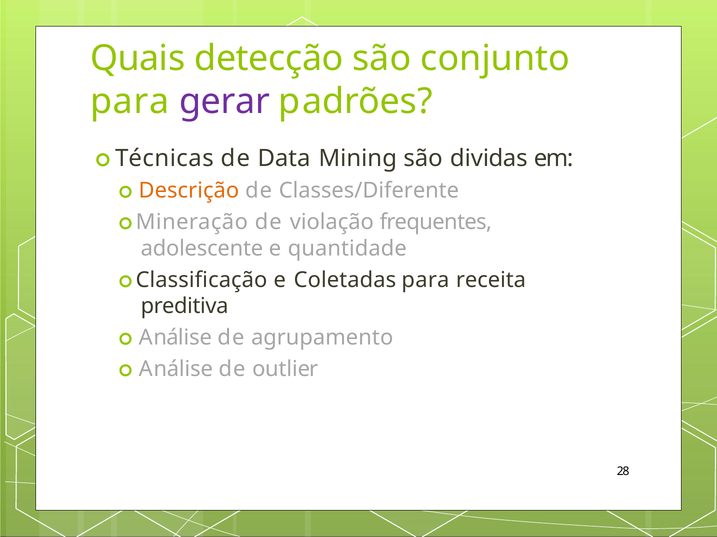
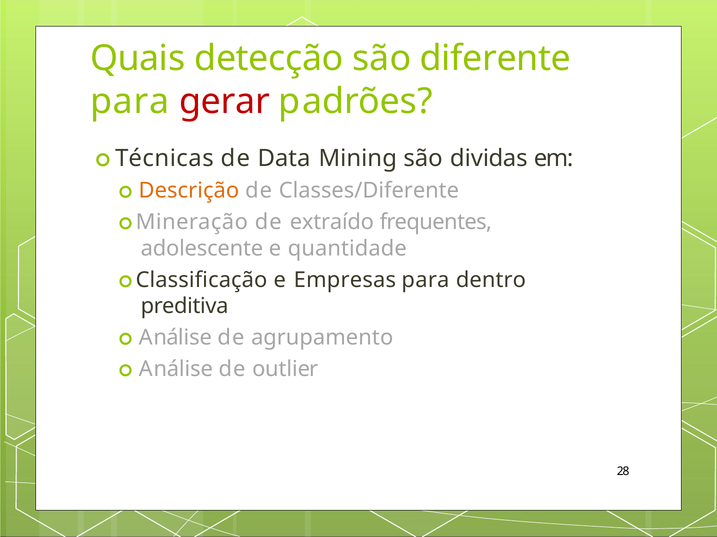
conjunto: conjunto -> diferente (495, 58)
gerar colour: purple -> red (225, 101)
violação: violação -> extraído (332, 222)
Coletadas: Coletadas -> Empresas (345, 280)
receita: receita -> dentro (491, 280)
